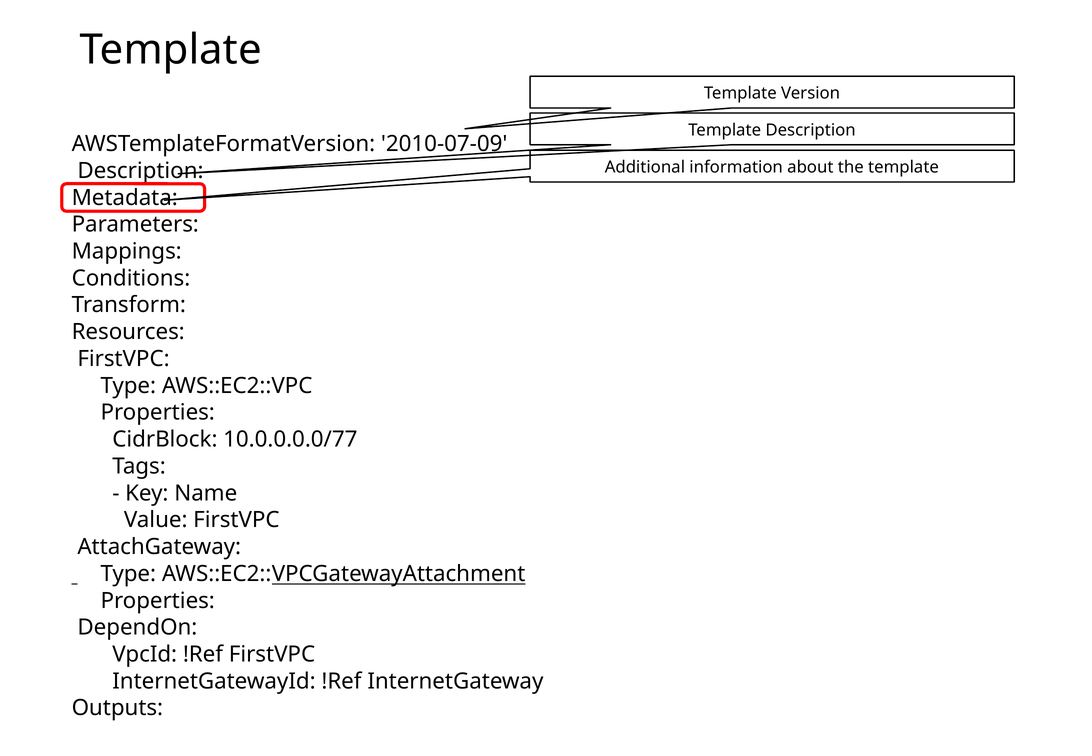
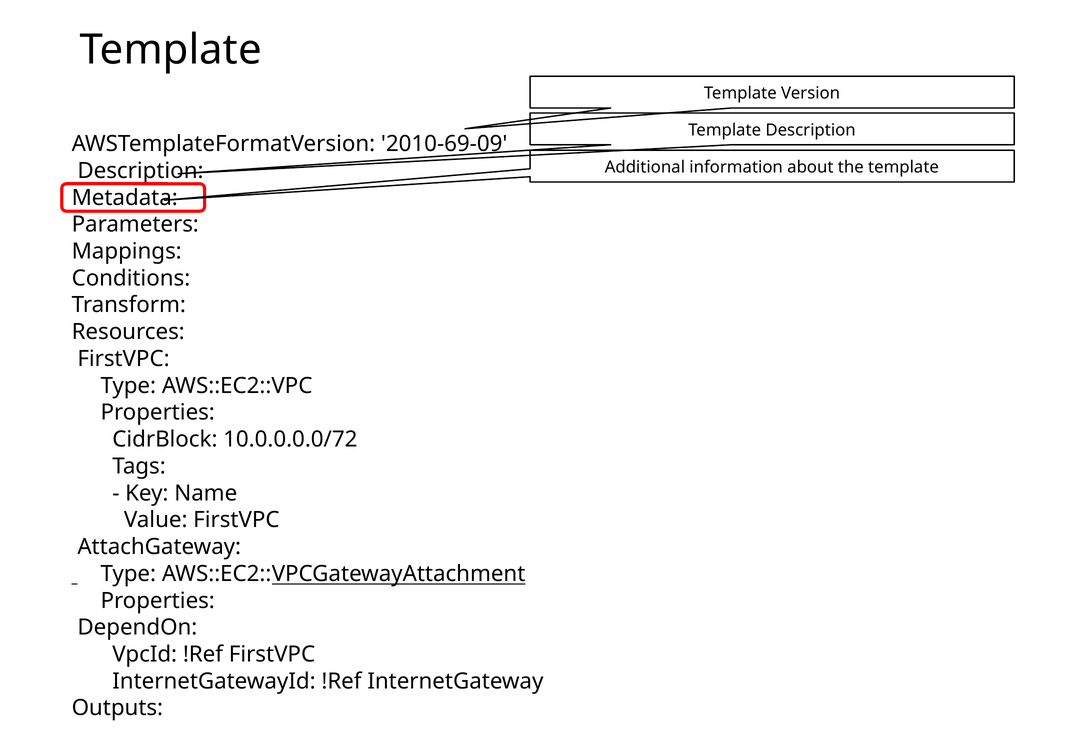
2010-07-09: 2010-07-09 -> 2010-69-09 (444, 144)
10.0.0.0.0/77: 10.0.0.0.0/77 -> 10.0.0.0.0/72 (290, 439)
